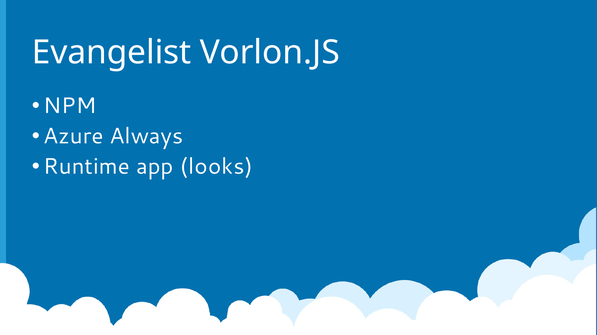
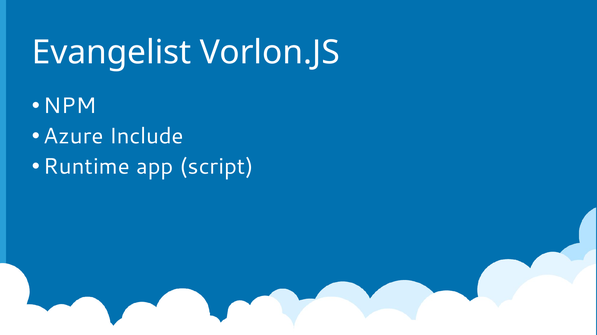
Always: Always -> Include (146, 136)
looks: looks -> script (217, 167)
